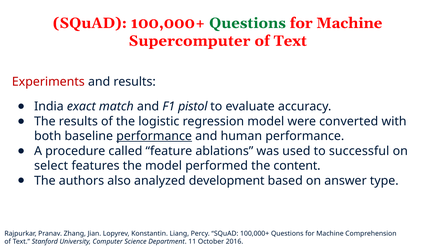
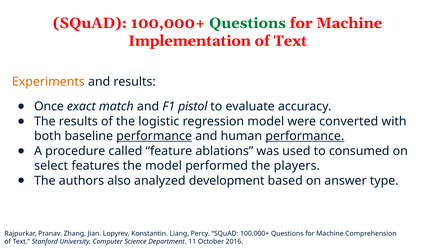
Supercomputer: Supercomputer -> Implementation (190, 41)
Experiments colour: red -> orange (48, 82)
India: India -> Once (49, 107)
performance underline: none -> present (305, 136)
successful: successful -> consumed (359, 151)
content: content -> players (297, 166)
